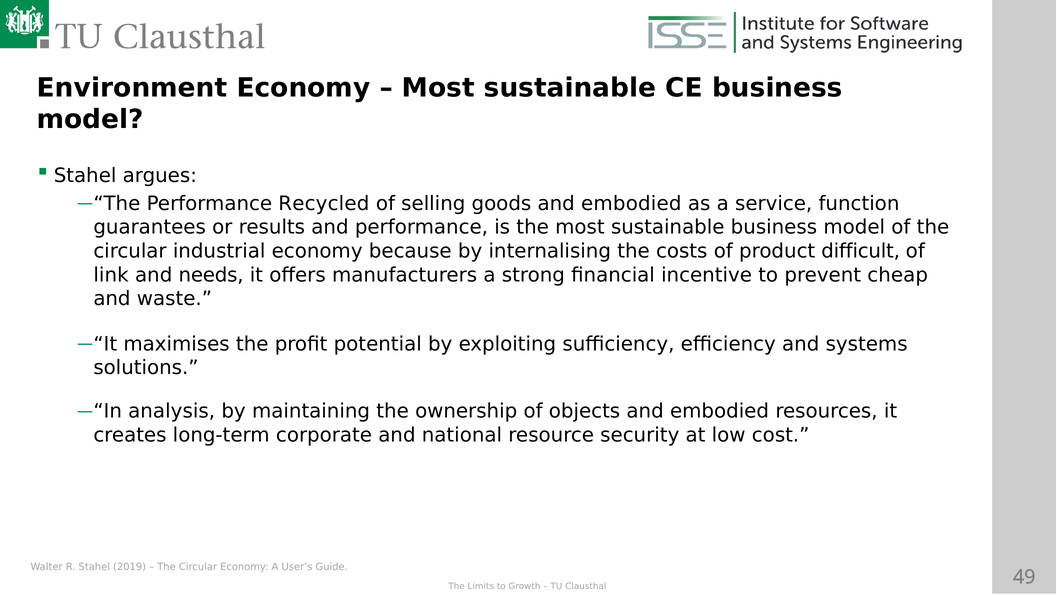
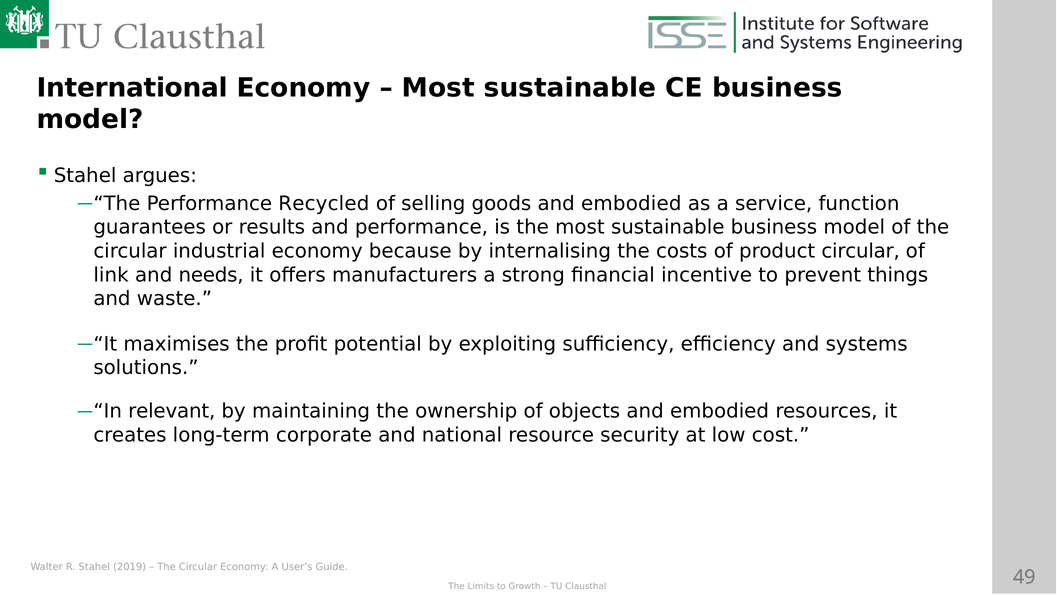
Environment: Environment -> International (132, 88)
product difficult: difficult -> circular (861, 251)
cheap: cheap -> things (898, 275)
analysis: analysis -> relevant (172, 411)
